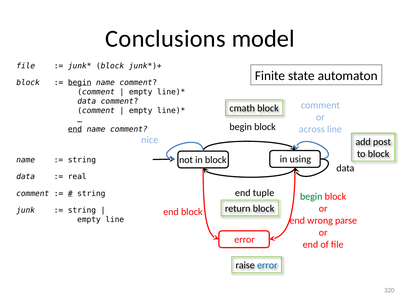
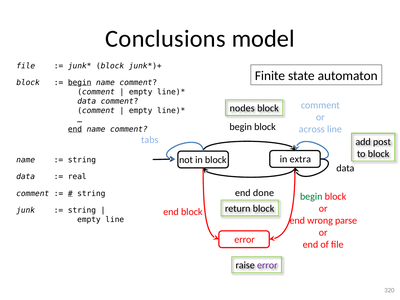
cmath: cmath -> nodes (242, 108)
nice: nice -> tabs (150, 140)
using: using -> extra (300, 159)
tuple: tuple -> done (263, 193)
error colour: blue -> purple (267, 265)
